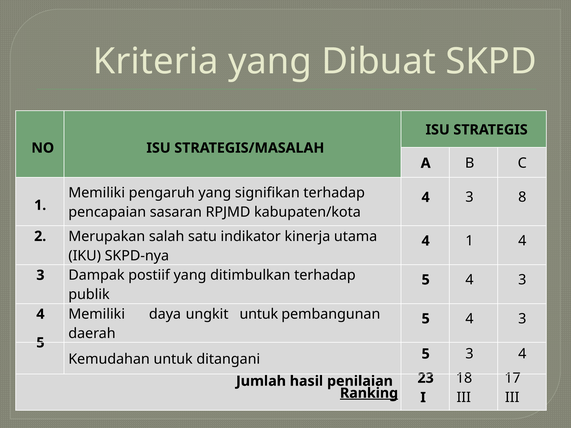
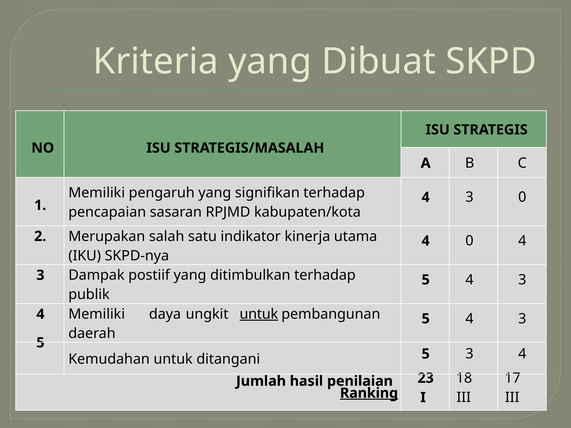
3 8: 8 -> 0 (522, 197)
4 1: 1 -> 0 (469, 241)
untuk underline: none -> present (259, 314)
